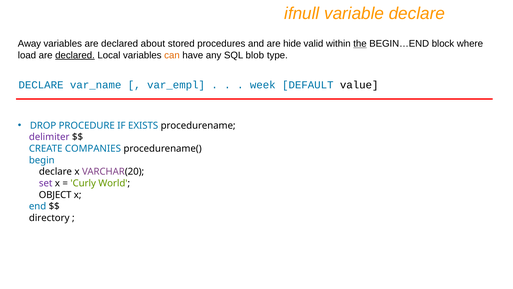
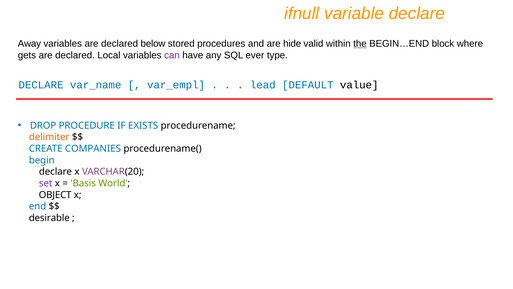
about: about -> below (153, 44)
load: load -> gets (27, 55)
declared underline: present -> none (75, 55)
can colour: orange -> purple (172, 55)
blob: blob -> ever (255, 55)
week: week -> lead (263, 85)
delimiter colour: purple -> orange (49, 137)
Curly: Curly -> Basis (83, 183)
directory: directory -> desirable (49, 218)
